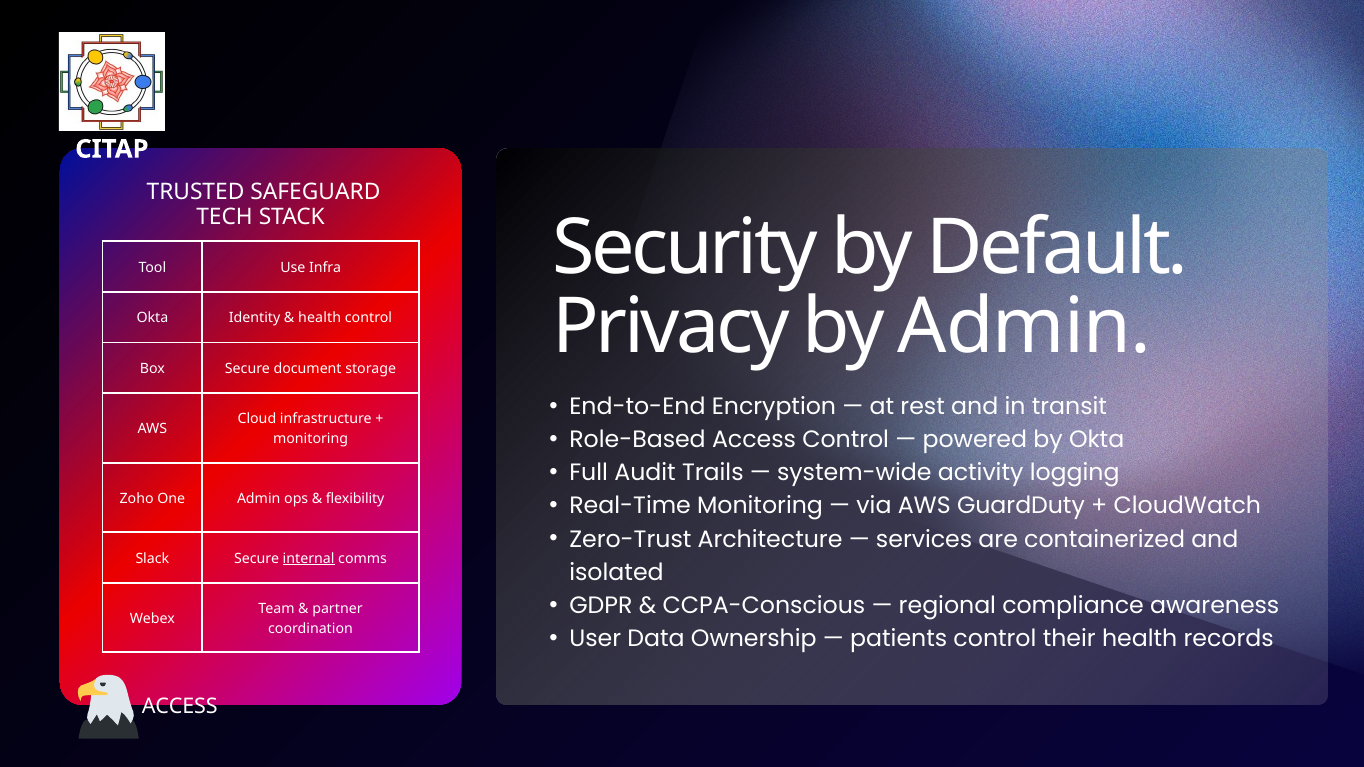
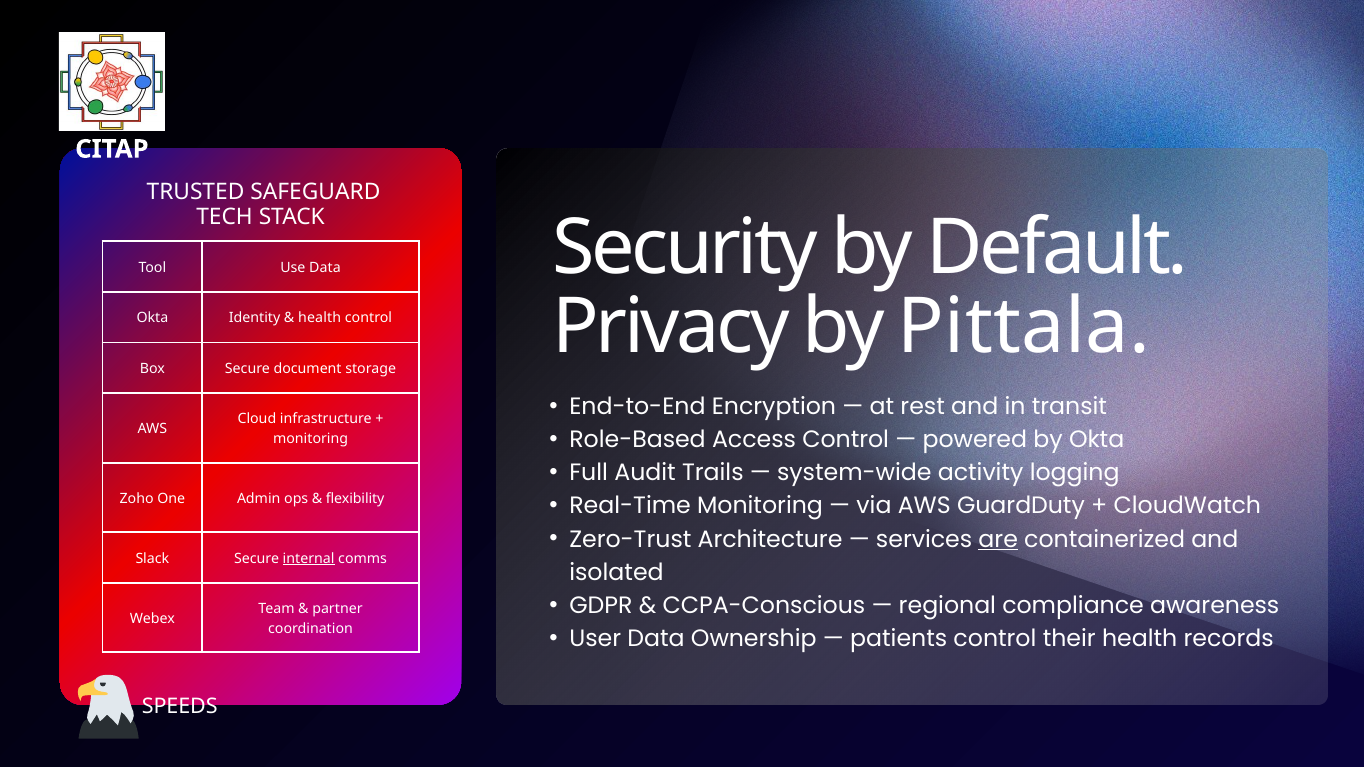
Use Infra: Infra -> Data (325, 268)
by Admin: Admin -> Pittala (1024, 327)
are underline: none -> present (998, 539)
ACCESS: ACCESS -> SPEEDS (180, 706)
